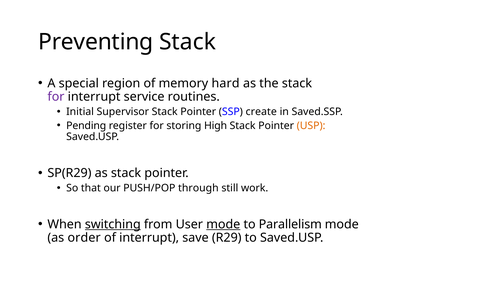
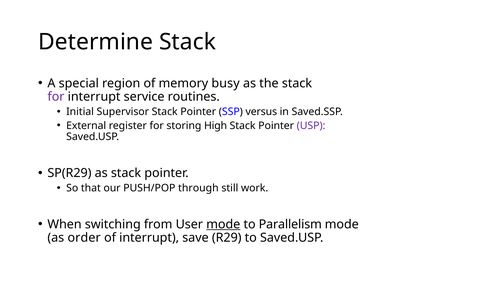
Preventing: Preventing -> Determine (96, 42)
hard: hard -> busy (226, 83)
create: create -> versus (261, 112)
Pending: Pending -> External (86, 126)
USP colour: orange -> purple (311, 126)
switching underline: present -> none (113, 225)
